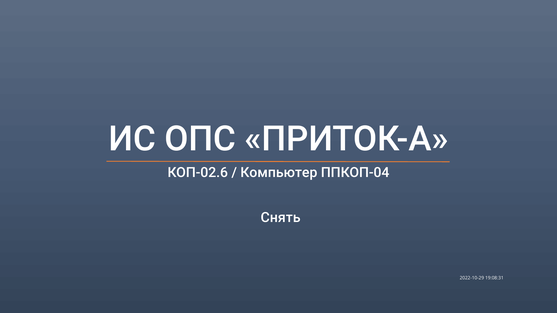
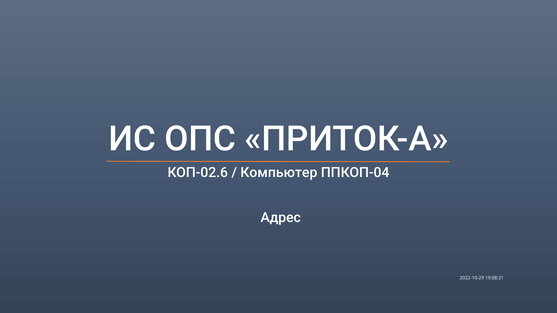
Снять: Снять -> Адрес (281, 218)
